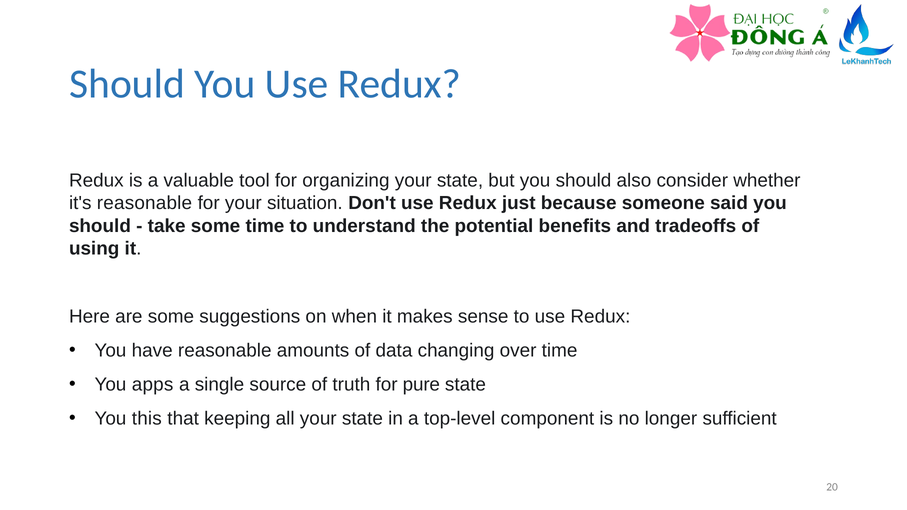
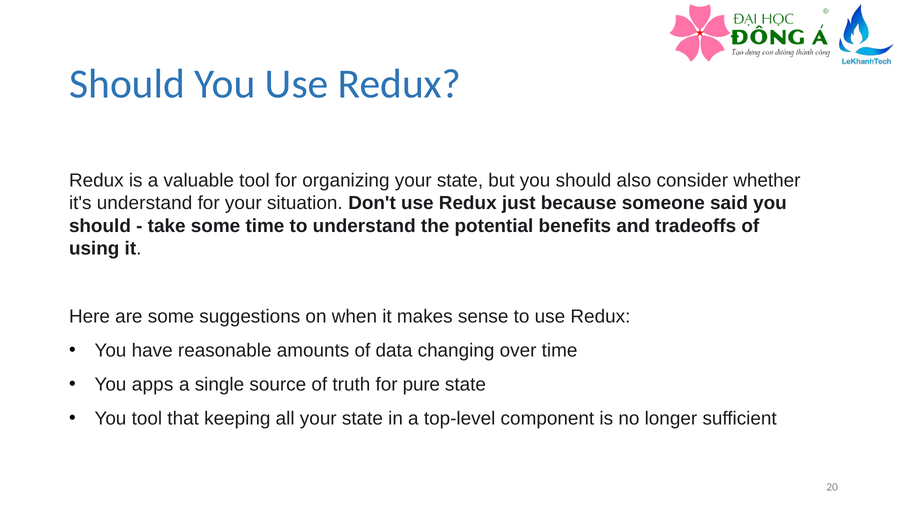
it's reasonable: reasonable -> understand (145, 203)
You this: this -> tool (147, 419)
